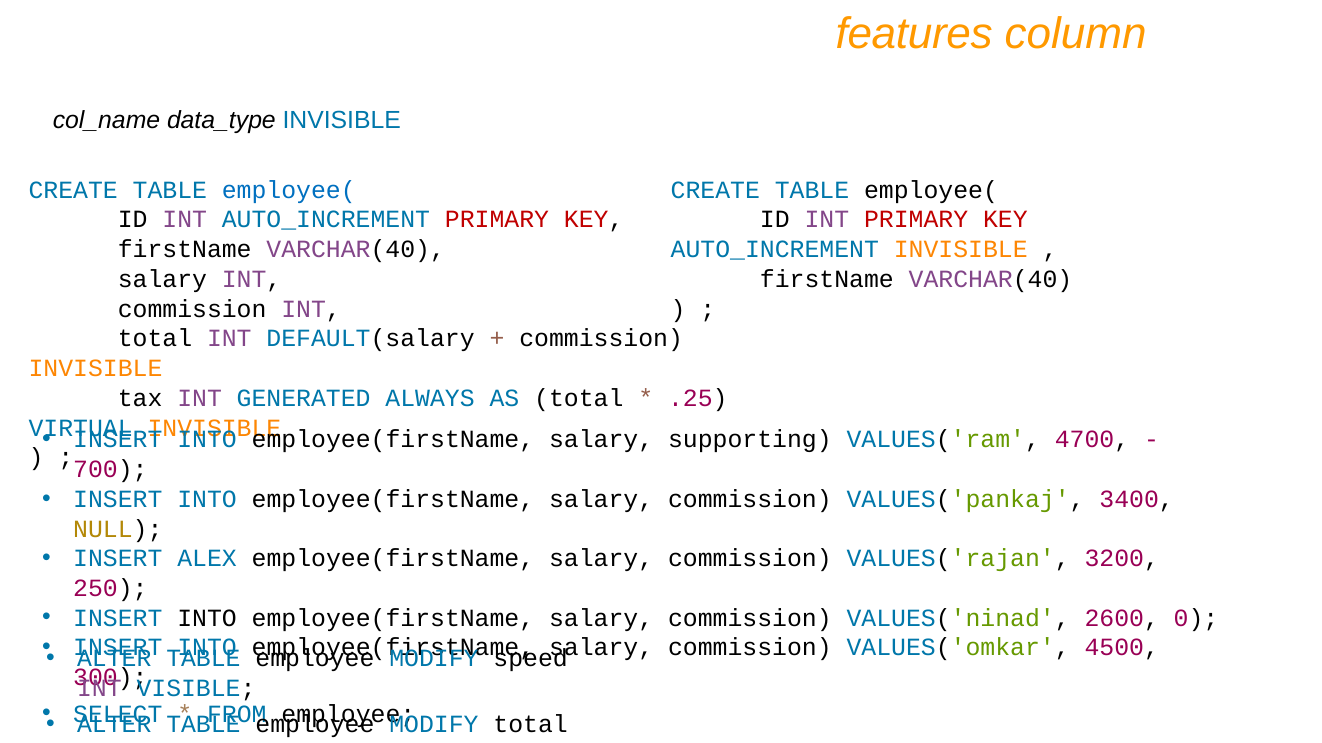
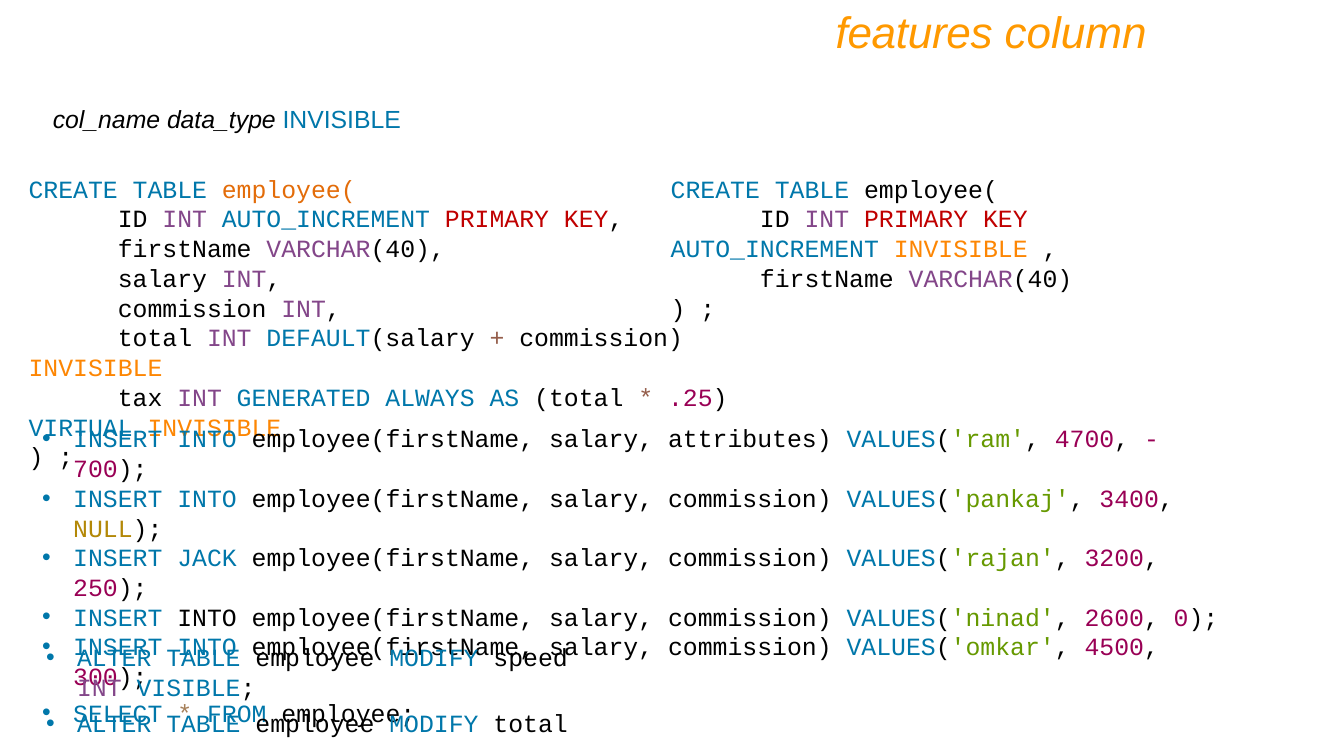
employee( colour: blue -> orange (289, 190)
supporting: supporting -> attributes (750, 440)
ALEX: ALEX -> JACK (207, 559)
